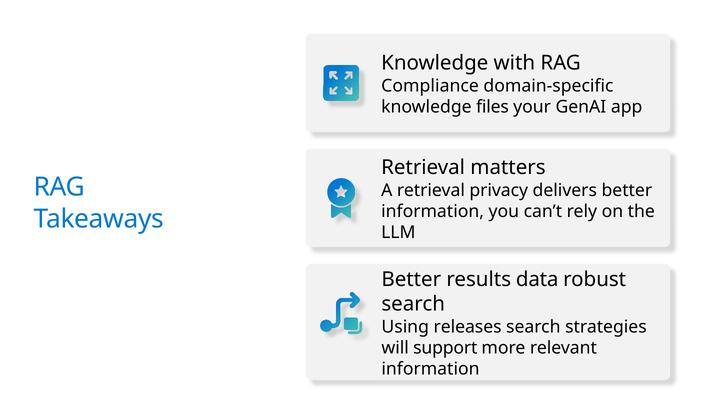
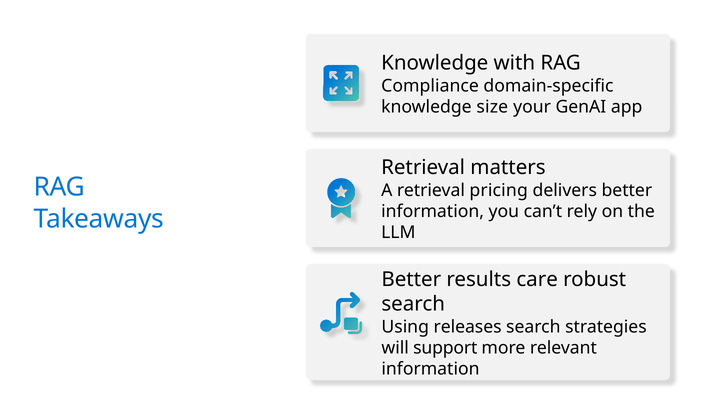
files: files -> size (492, 107)
privacy: privacy -> pricing (499, 190)
data: data -> care (537, 279)
